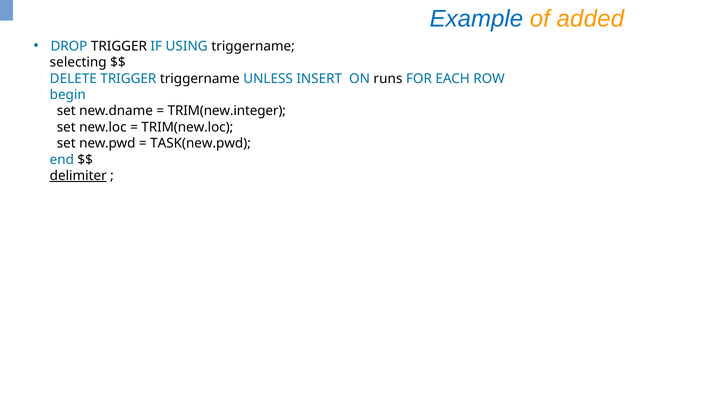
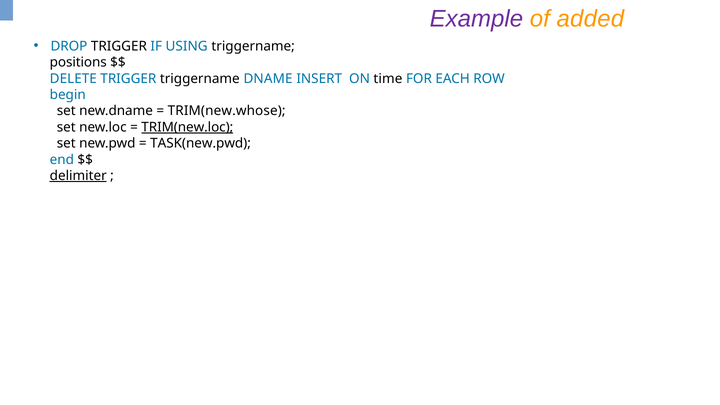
Example colour: blue -> purple (476, 19)
selecting: selecting -> positions (78, 62)
UNLESS: UNLESS -> DNAME (268, 79)
runs: runs -> time (388, 79)
TRIM(new.integer: TRIM(new.integer -> TRIM(new.whose (227, 111)
TRIM(new.loc underline: none -> present (187, 127)
